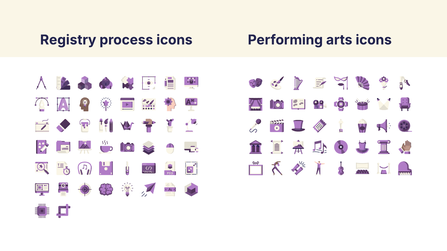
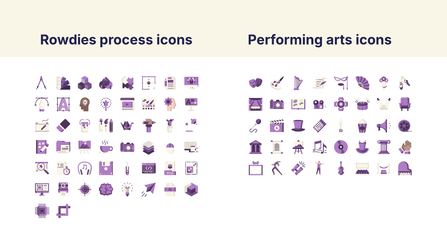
Registry: Registry -> Rowdies (68, 40)
